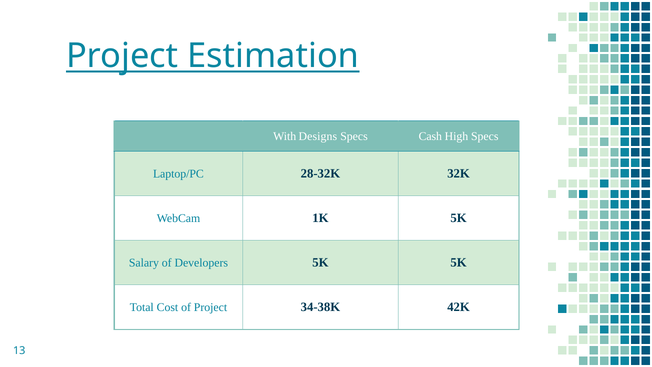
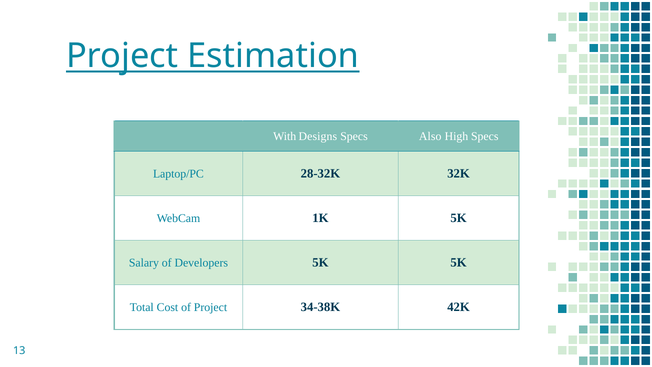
Cash: Cash -> Also (430, 136)
